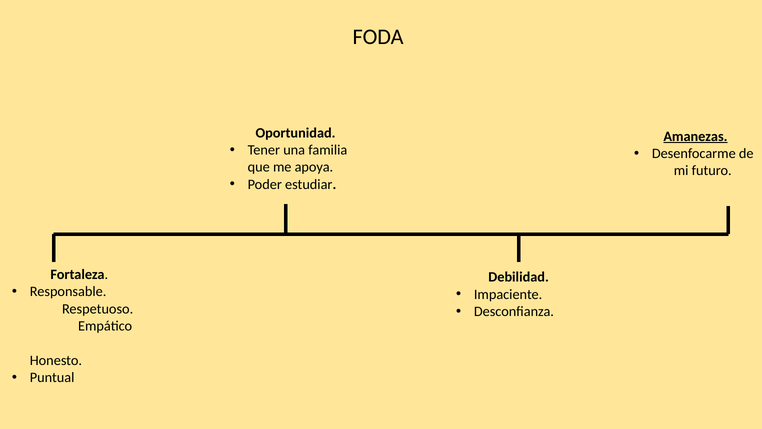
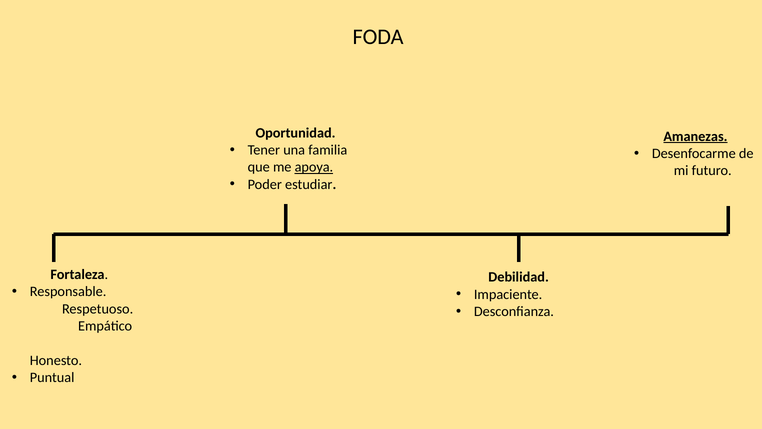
apoya underline: none -> present (314, 167)
